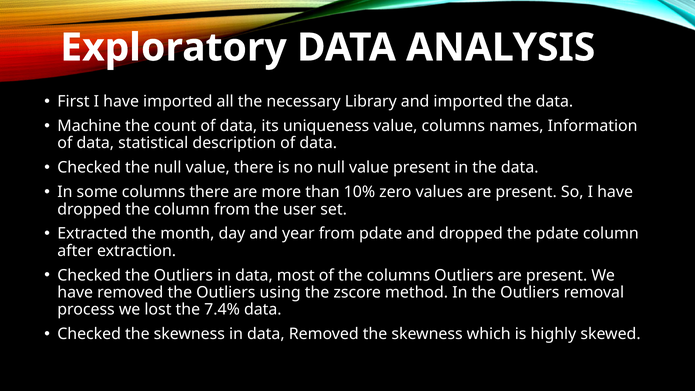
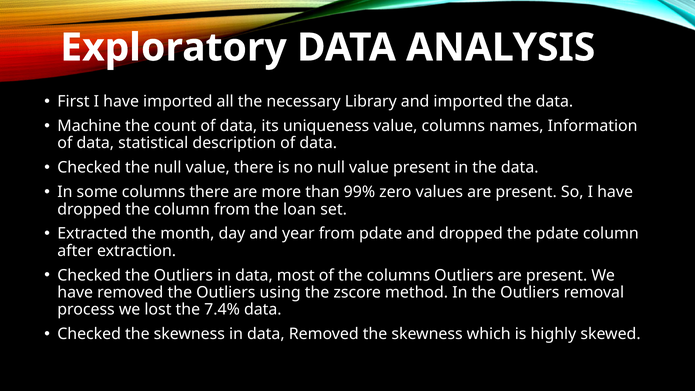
10%: 10% -> 99% (359, 192)
user: user -> loan (300, 209)
